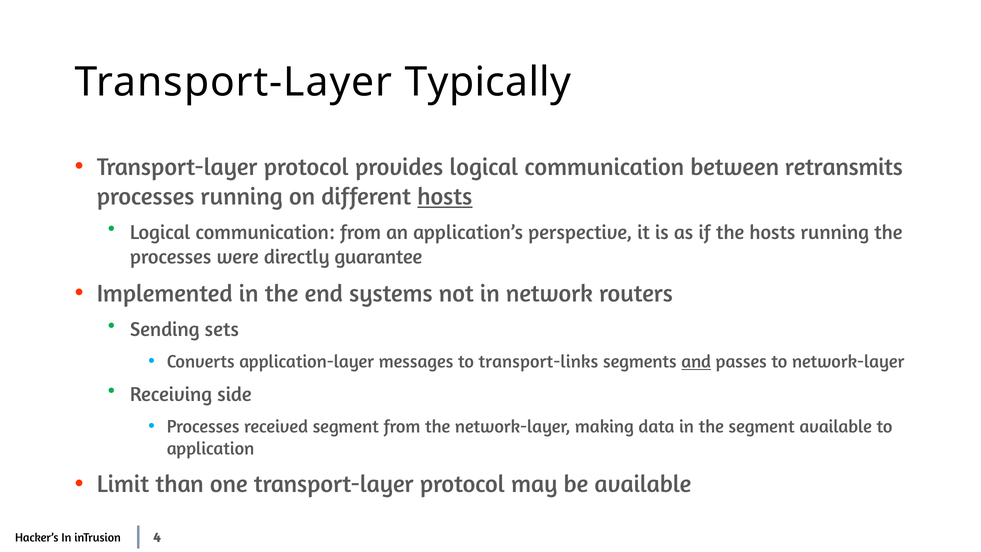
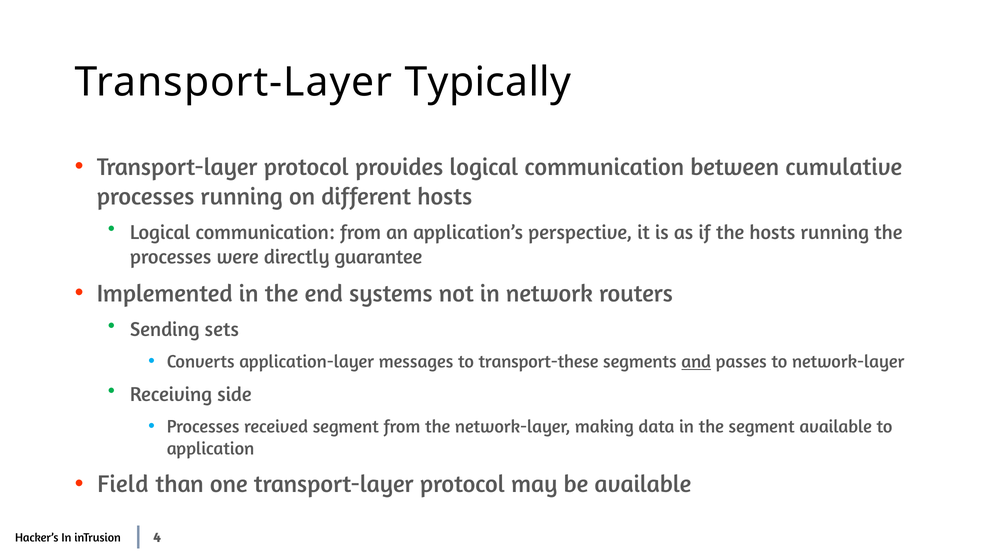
retransmits: retransmits -> cumulative (844, 167)
hosts underline: present -> none (445, 196)
transport-links: transport-links -> transport-these (539, 362)
Limit: Limit -> Field (123, 484)
